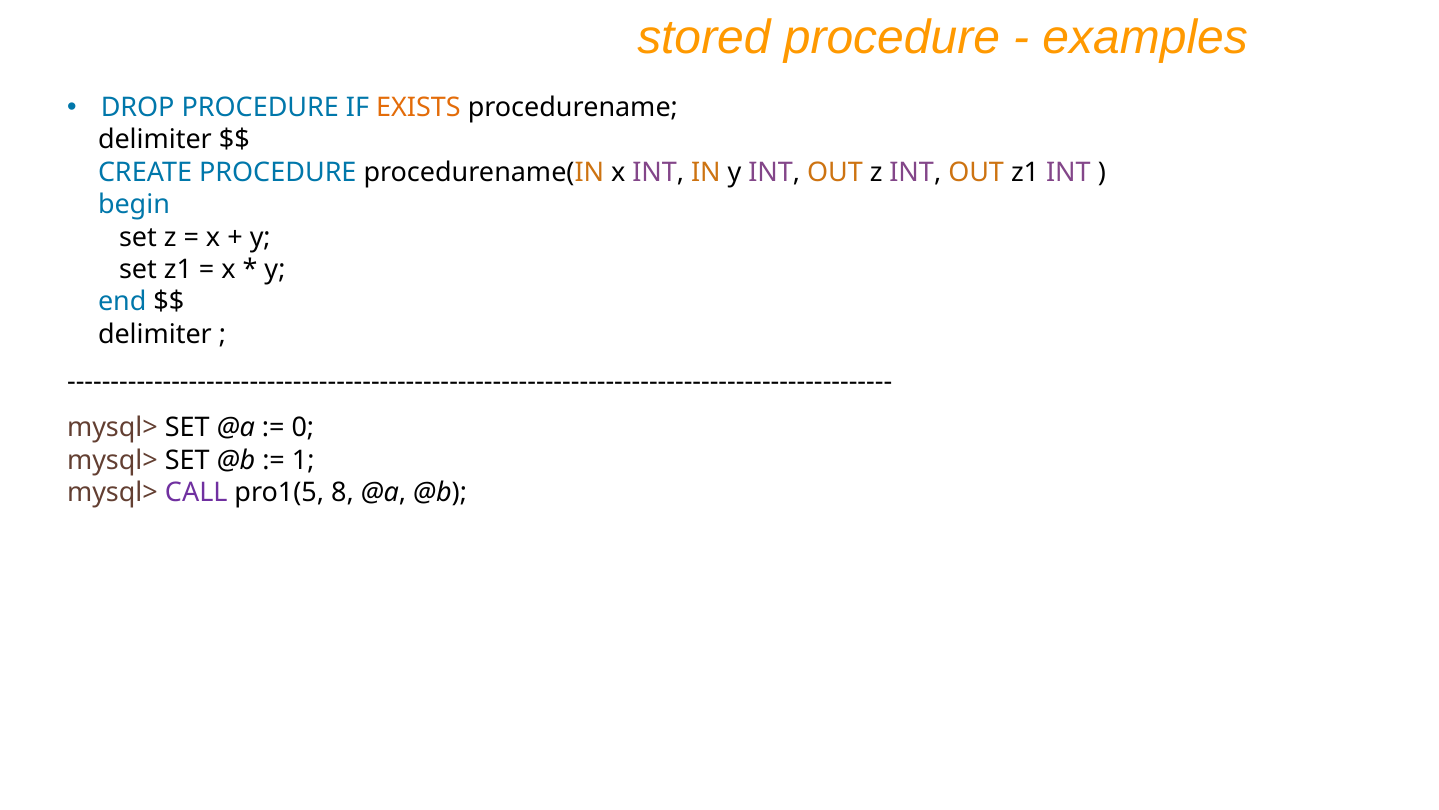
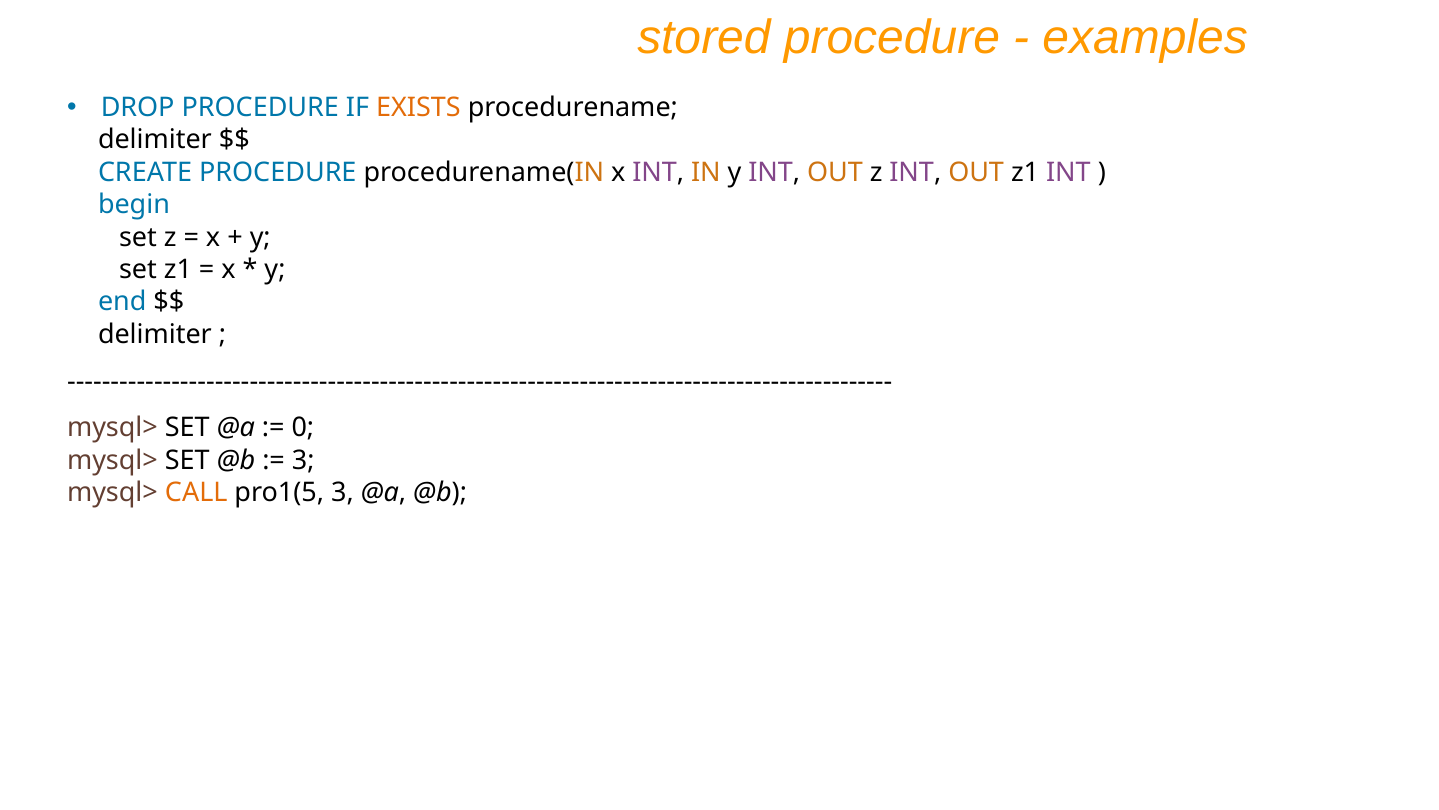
1: 1 -> 3 (303, 460)
CALL colour: purple -> orange (196, 492)
pro1(5 8: 8 -> 3 (342, 492)
